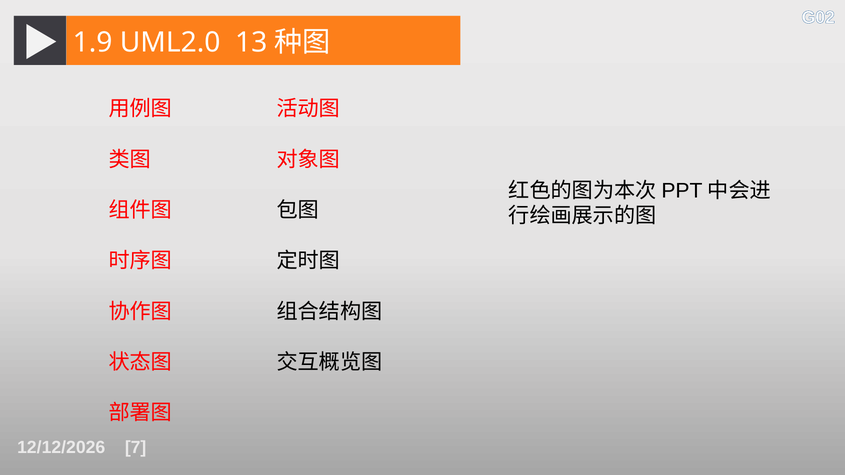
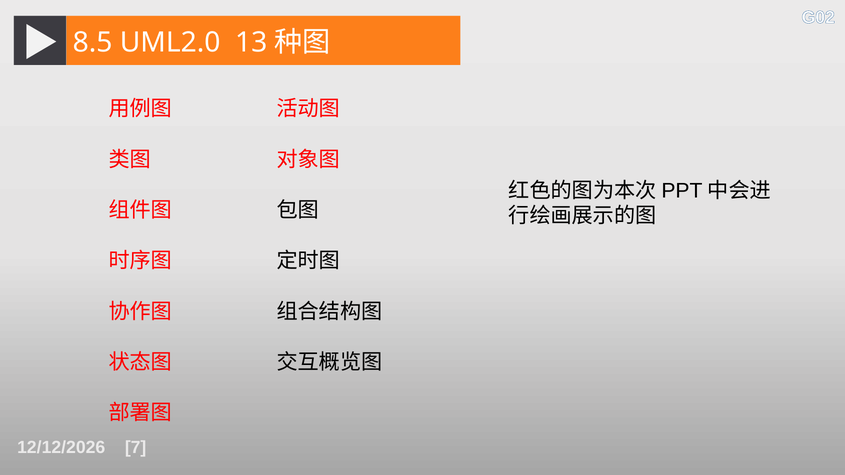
1.9: 1.9 -> 8.5 (93, 42)
